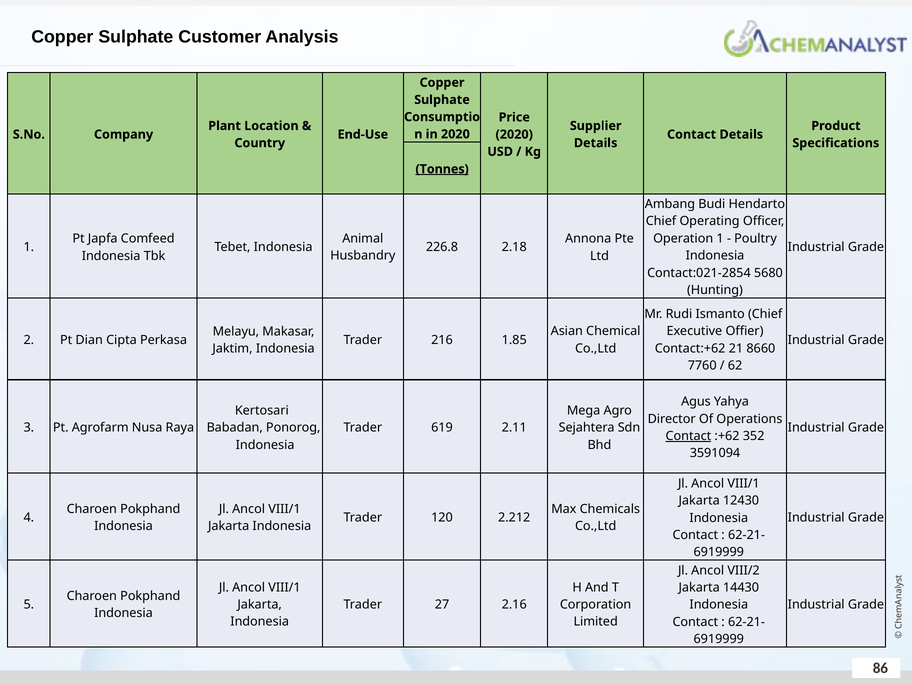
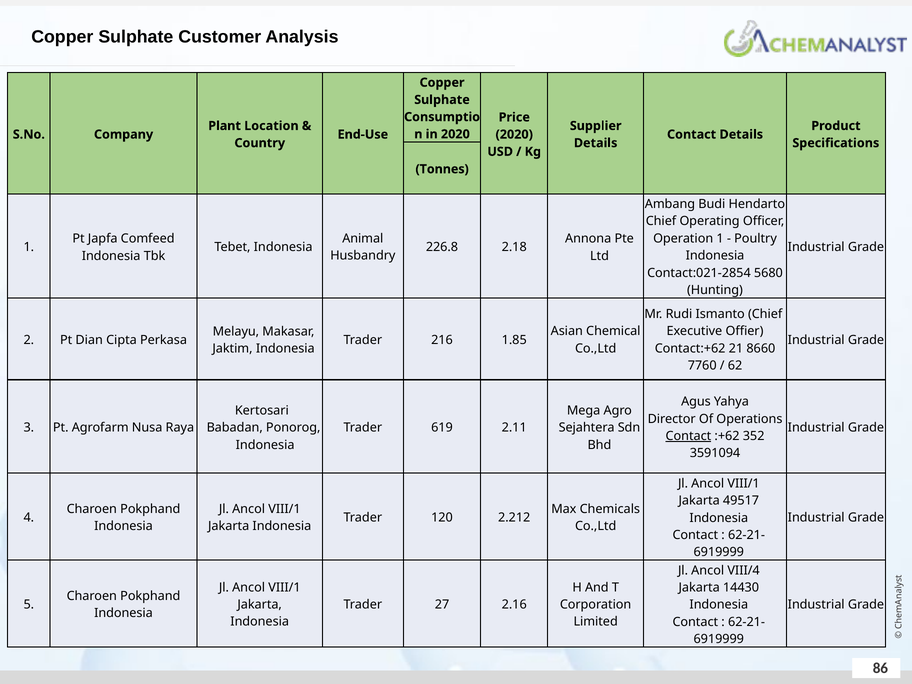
Tonnes underline: present -> none (442, 169)
12430: 12430 -> 49517 (741, 501)
VIII/2: VIII/2 -> VIII/4 (744, 570)
